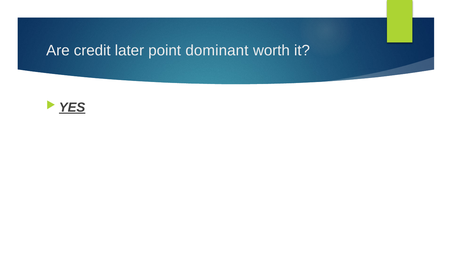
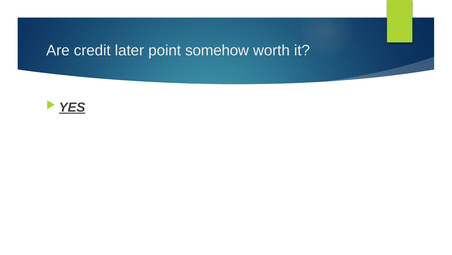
dominant: dominant -> somehow (217, 50)
